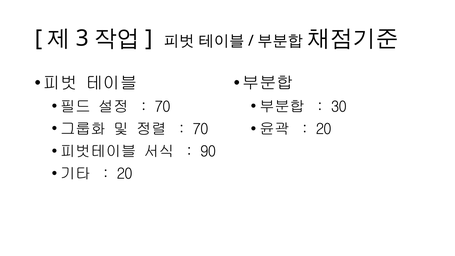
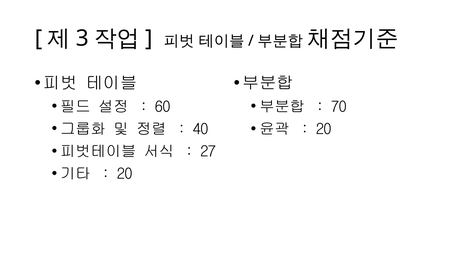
70: 70 -> 60 (163, 107)
30: 30 -> 70 (339, 107)
70: 70 -> 40 (201, 129)
90: 90 -> 27 (208, 151)
